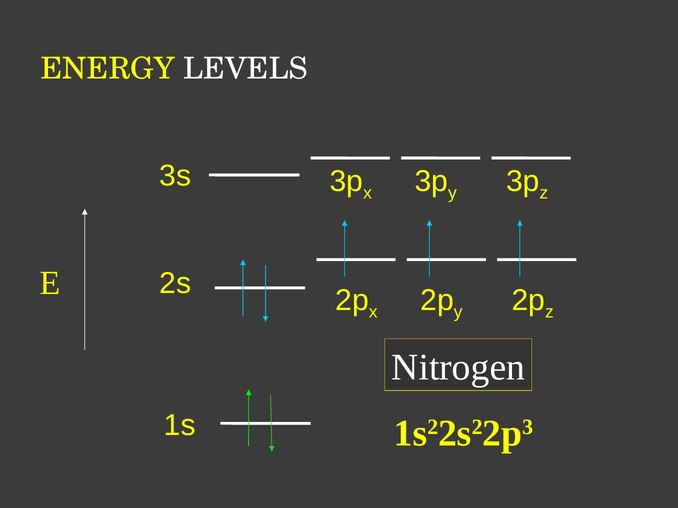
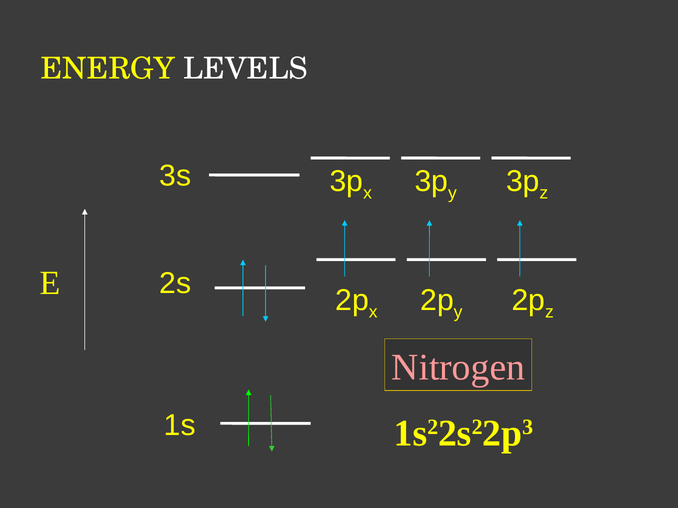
Nitrogen colour: white -> pink (458, 368)
